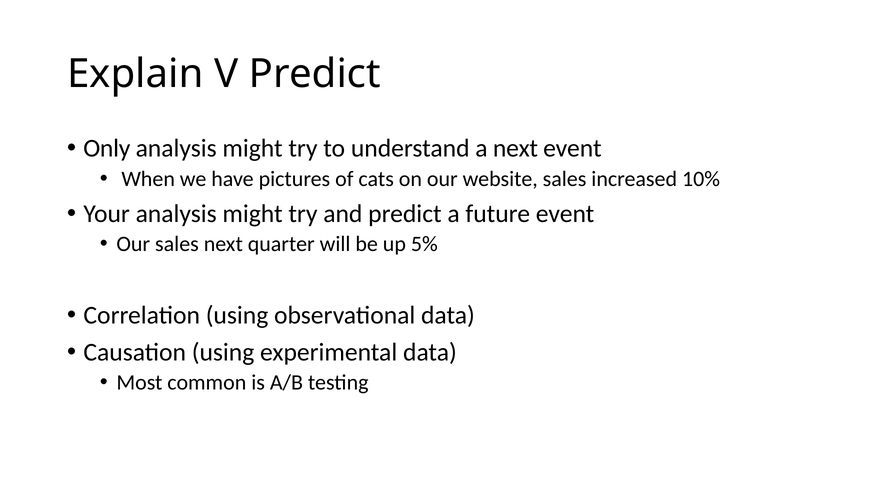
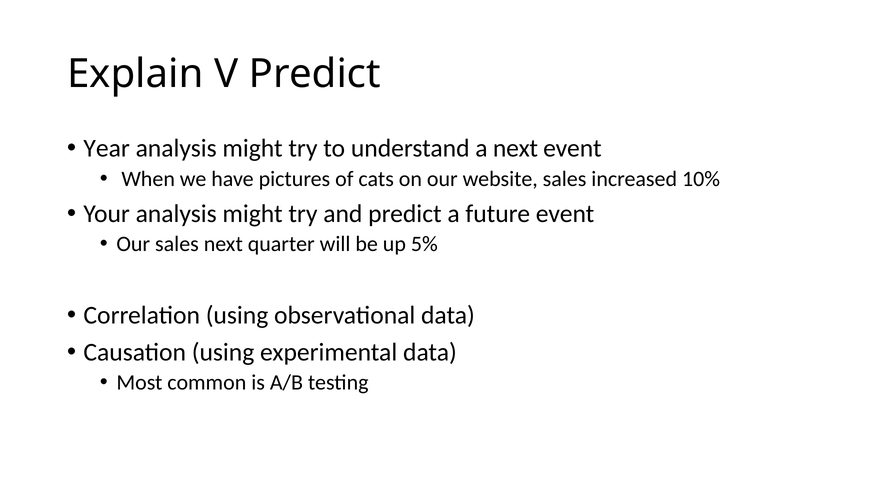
Only: Only -> Year (107, 149)
